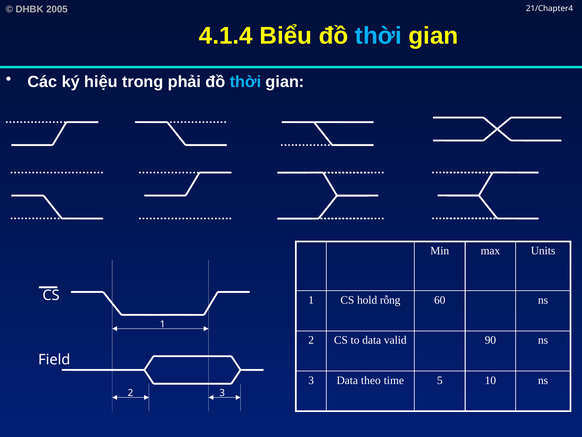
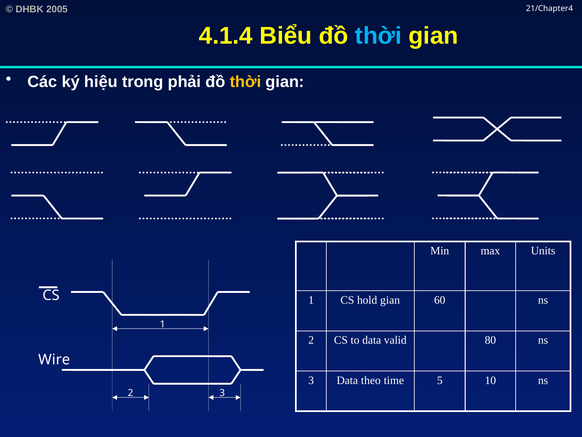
thời colour: light blue -> yellow (246, 82)
hold rỗng: rỗng -> gian (390, 300)
90: 90 -> 80 (490, 340)
Field: Field -> Wire (54, 359)
